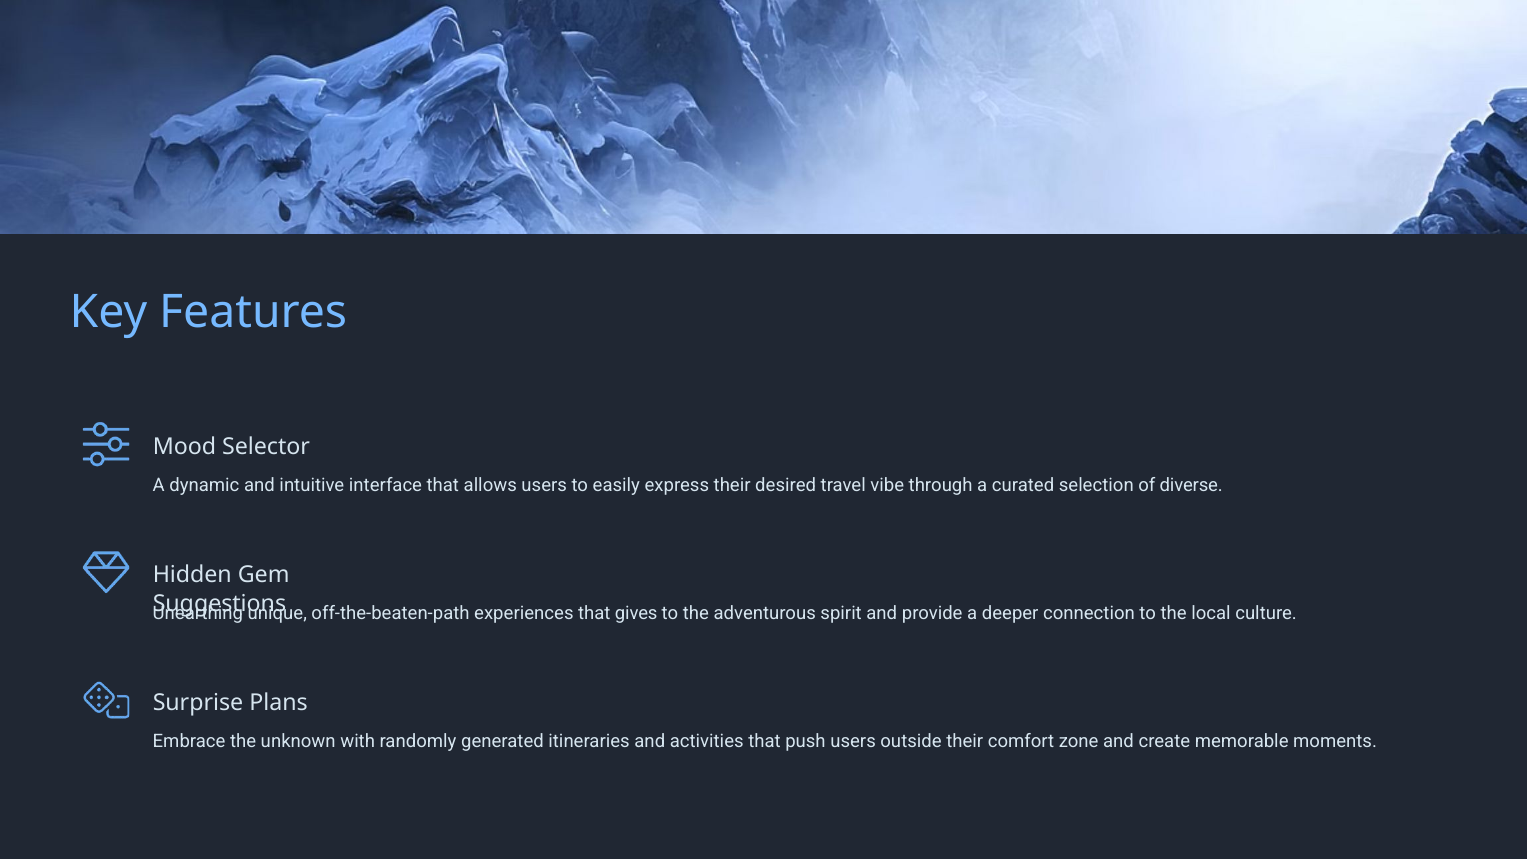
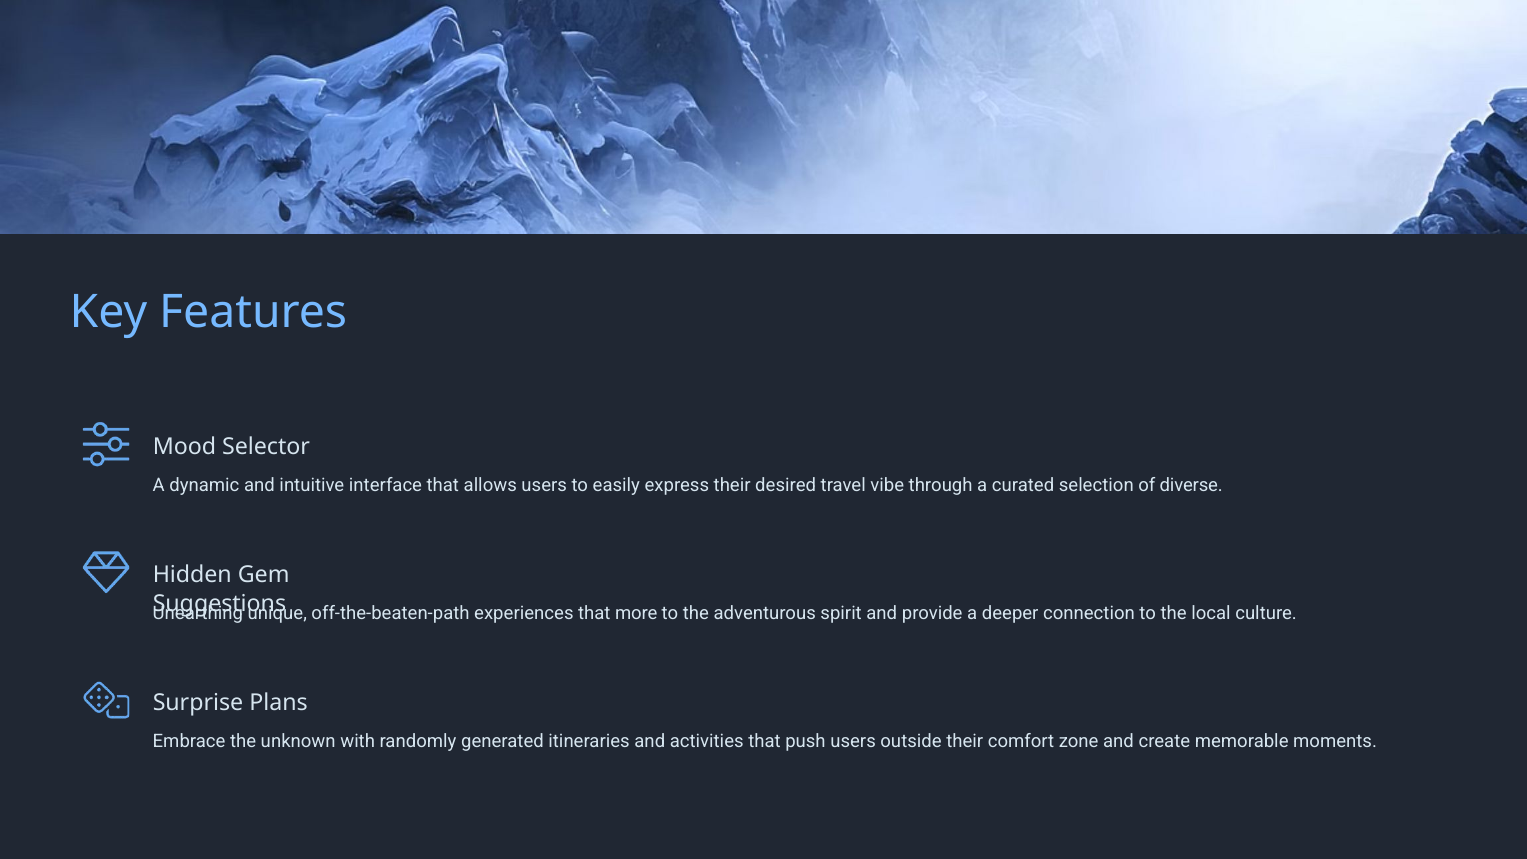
gives: gives -> more (636, 613)
